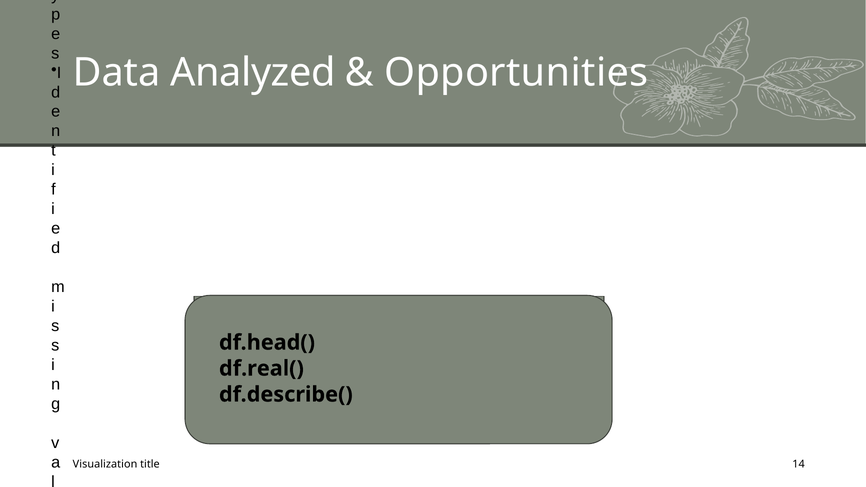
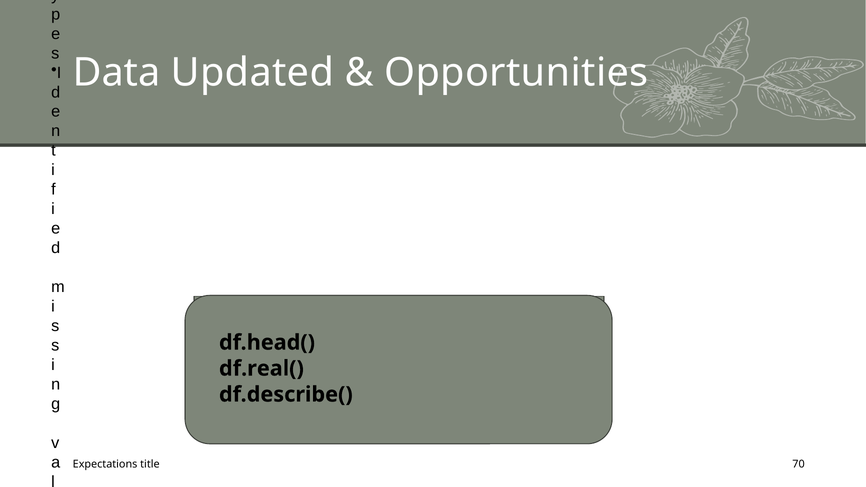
Analyzed: Analyzed -> Updated (252, 73)
Visualization: Visualization -> Expectations (105, 464)
14: 14 -> 70 (799, 464)
